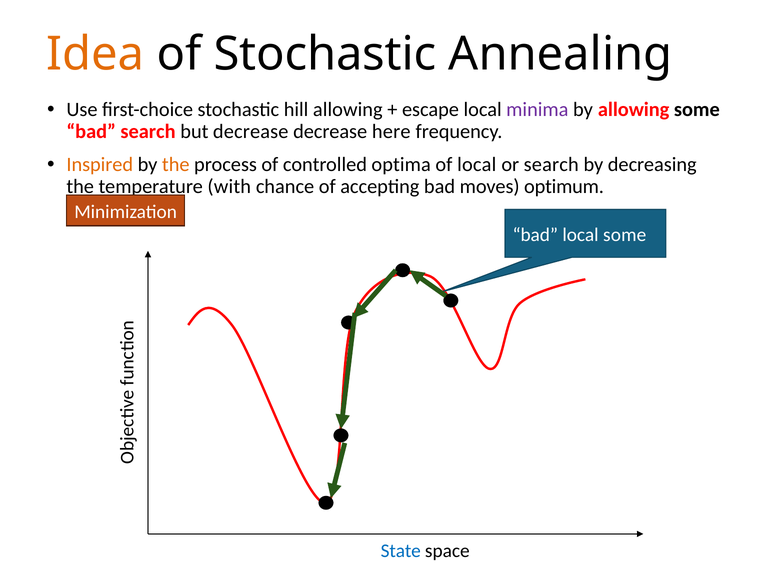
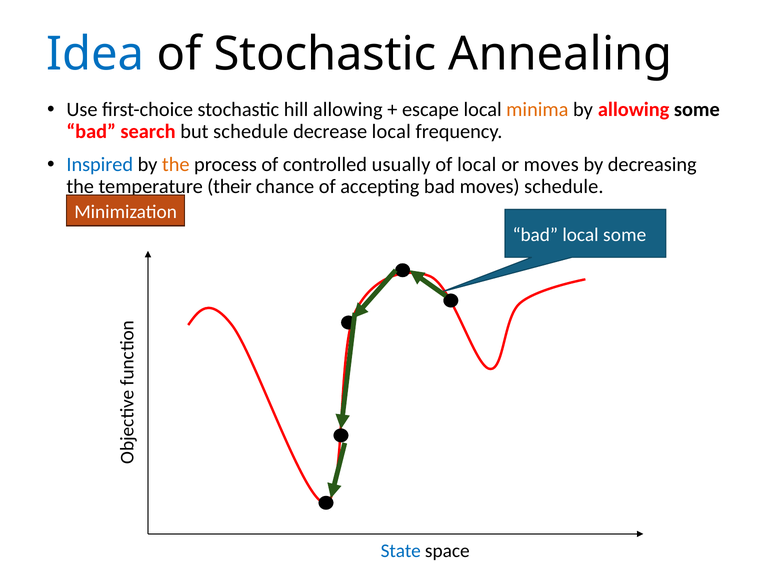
Idea colour: orange -> blue (95, 54)
minima colour: purple -> orange (537, 110)
but decrease: decrease -> schedule (251, 132)
decrease here: here -> local (391, 132)
Inspired colour: orange -> blue (100, 164)
optima: optima -> usually (401, 164)
or search: search -> moves (551, 164)
with: with -> their (229, 186)
moves optimum: optimum -> schedule (564, 186)
